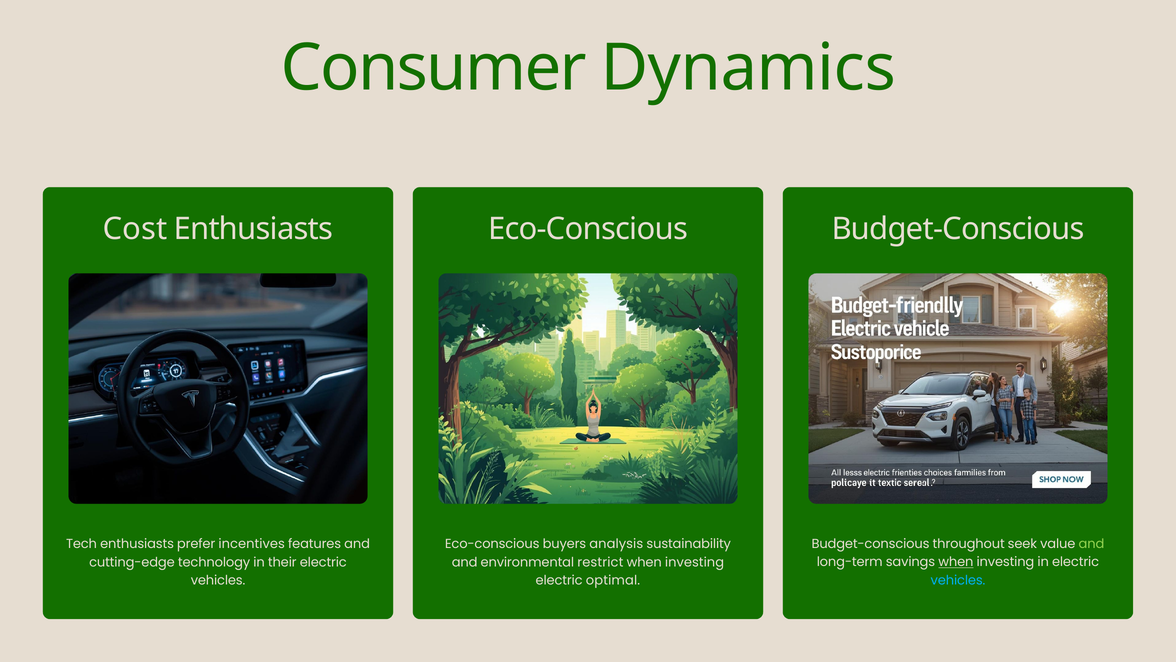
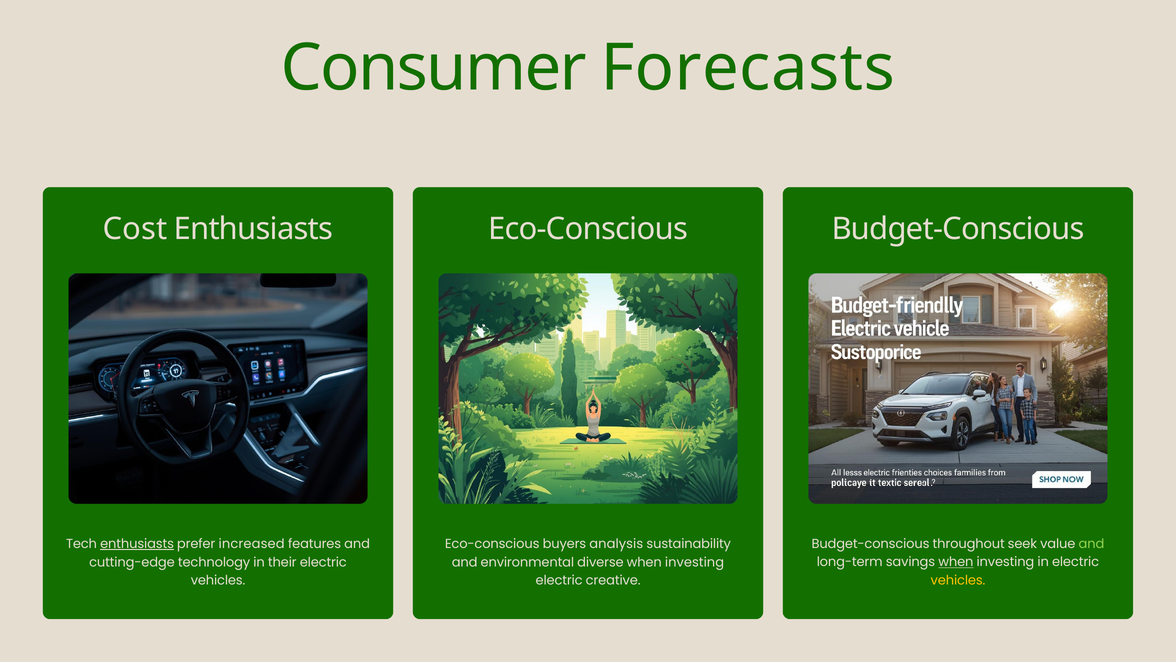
Dynamics: Dynamics -> Forecasts (748, 68)
enthusiasts underline: none -> present (137, 543)
incentives: incentives -> increased (252, 543)
restrict: restrict -> diverse (600, 562)
vehicles colour: light blue -> yellow (958, 580)
optimal: optimal -> creative (613, 580)
